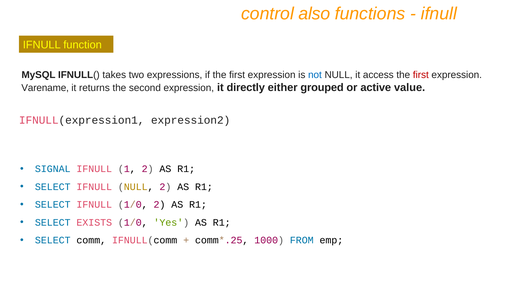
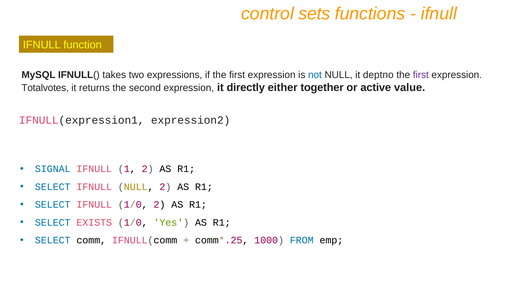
also: also -> sets (315, 14)
access: access -> deptno (378, 75)
first colour: red -> purple (421, 75)
Varename: Varename -> Totalvotes (45, 88)
grouped: grouped -> together (322, 87)
